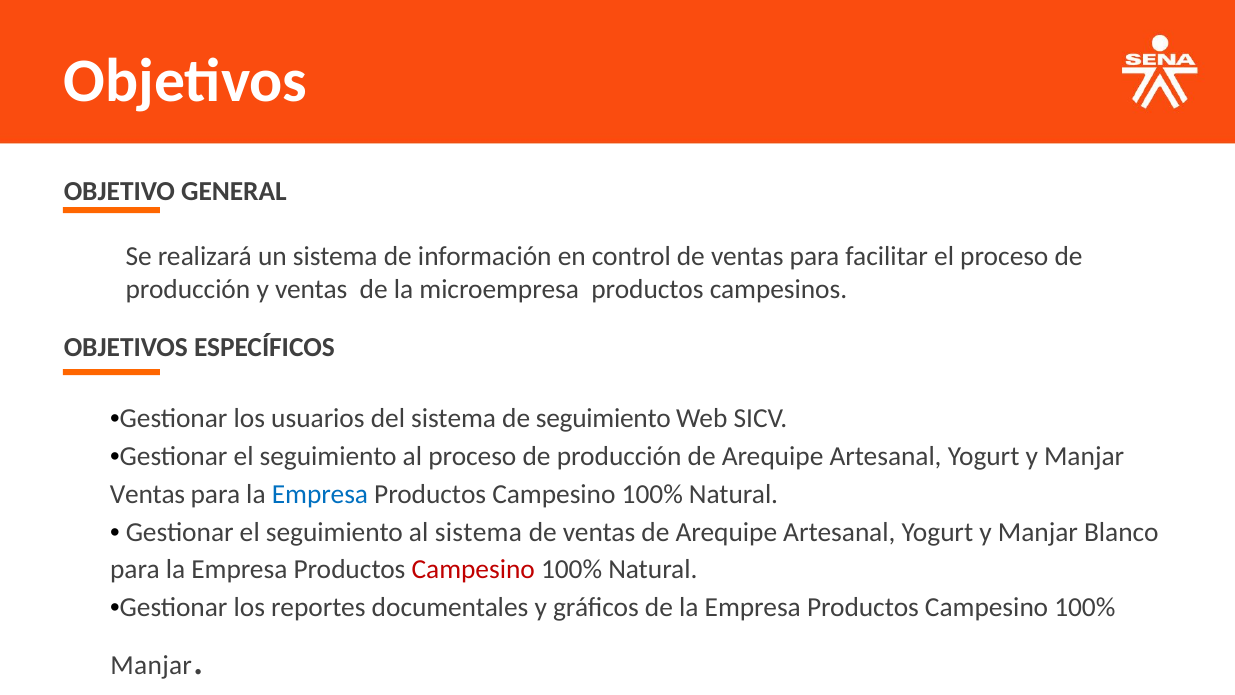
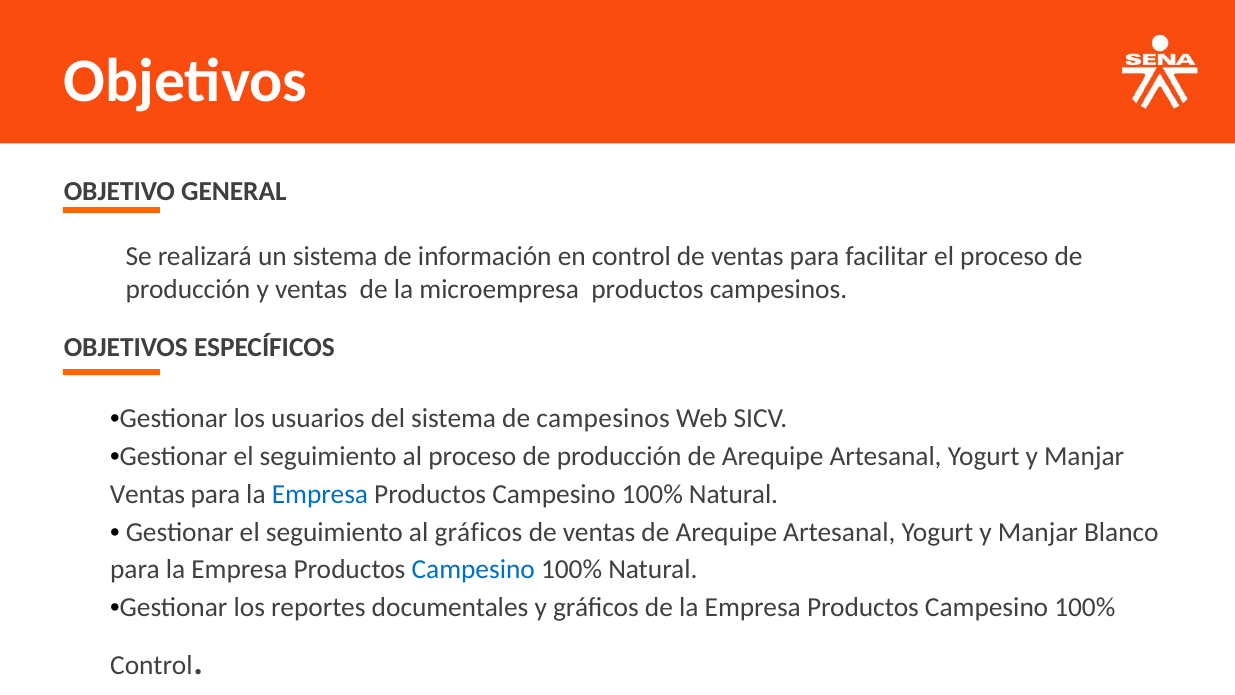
de seguimiento: seguimiento -> campesinos (603, 418)
al sistema: sistema -> gráficos (478, 532)
Campesino colour: red -> blue (473, 570)
Manjar: Manjar -> Control (151, 666)
